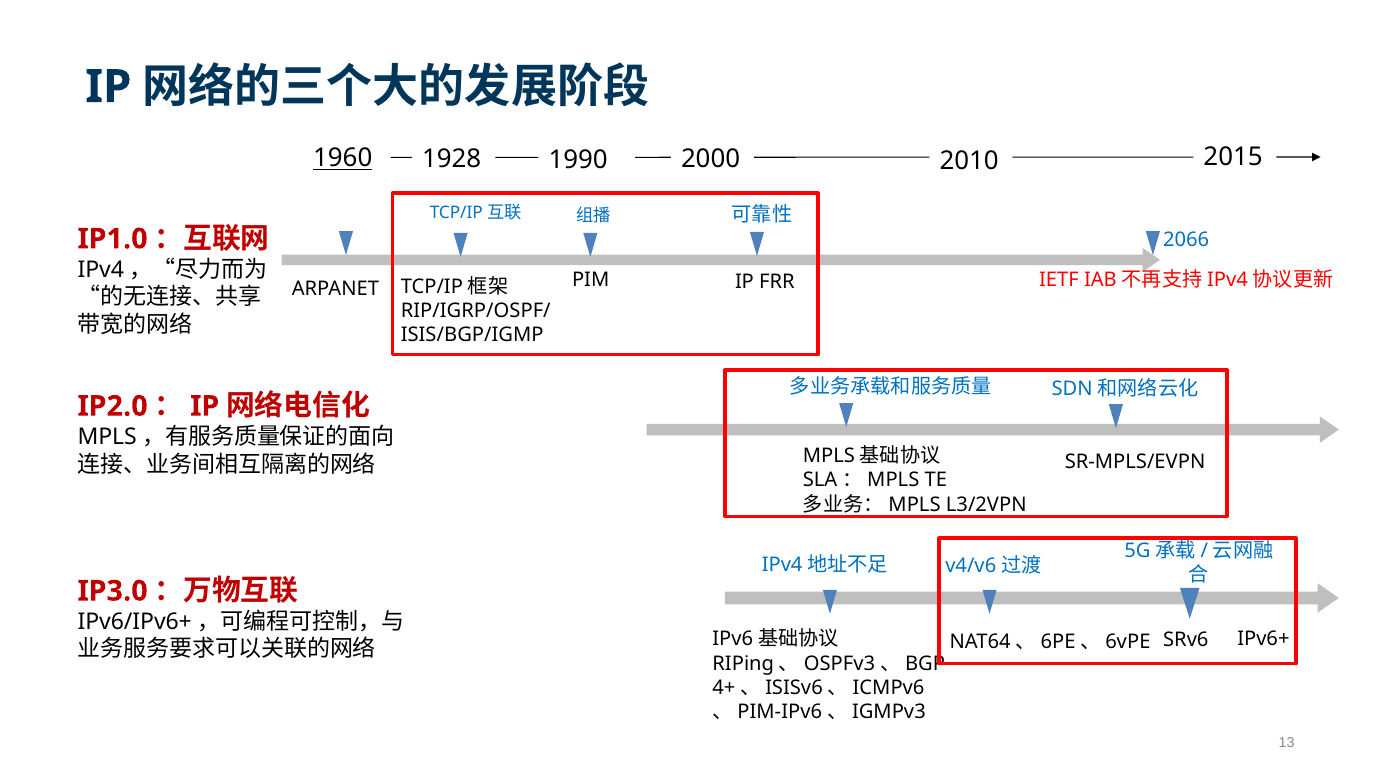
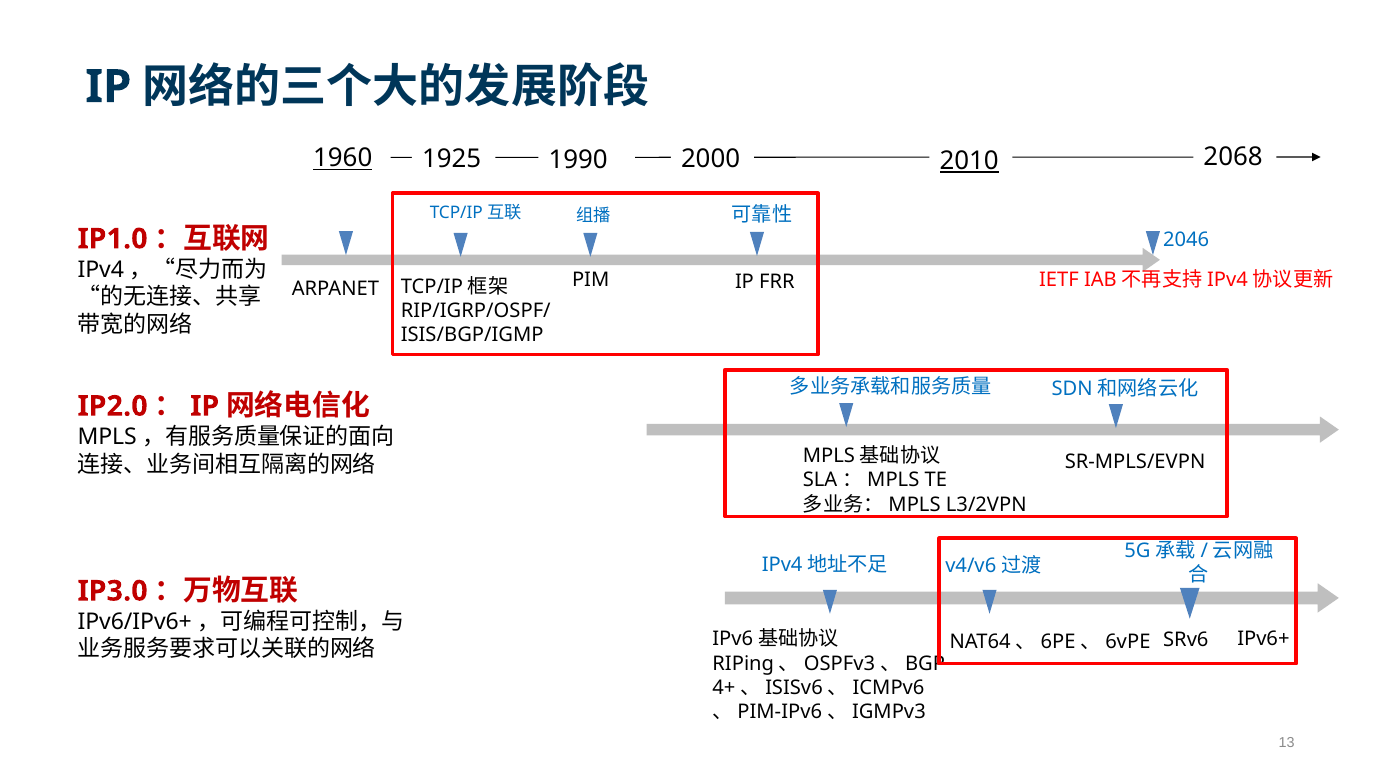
1928: 1928 -> 1925 (452, 158)
2010 underline: none -> present (969, 161)
2015: 2015 -> 2068 (1233, 156)
2066: 2066 -> 2046 (1186, 240)
